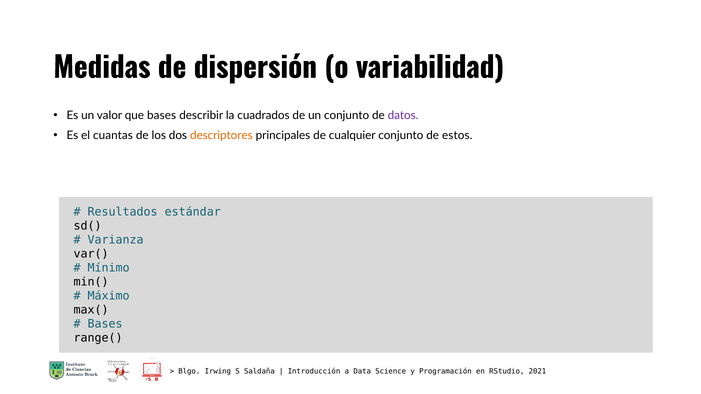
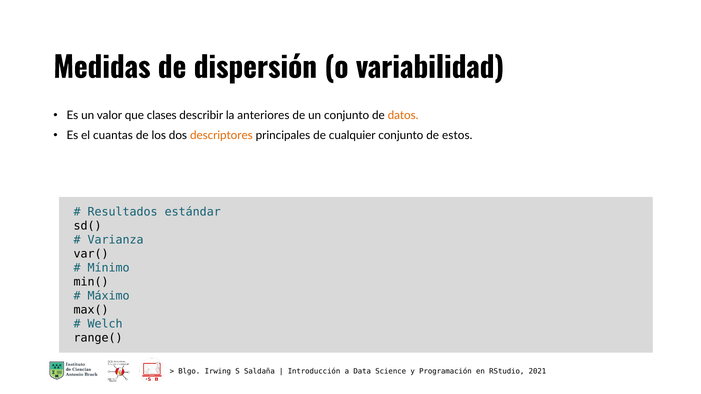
que bases: bases -> clases (162, 115)
cuadrados: cuadrados -> anteriores (263, 115)
datos colour: purple -> orange (403, 115)
Bases: Bases -> Welch (105, 324)
